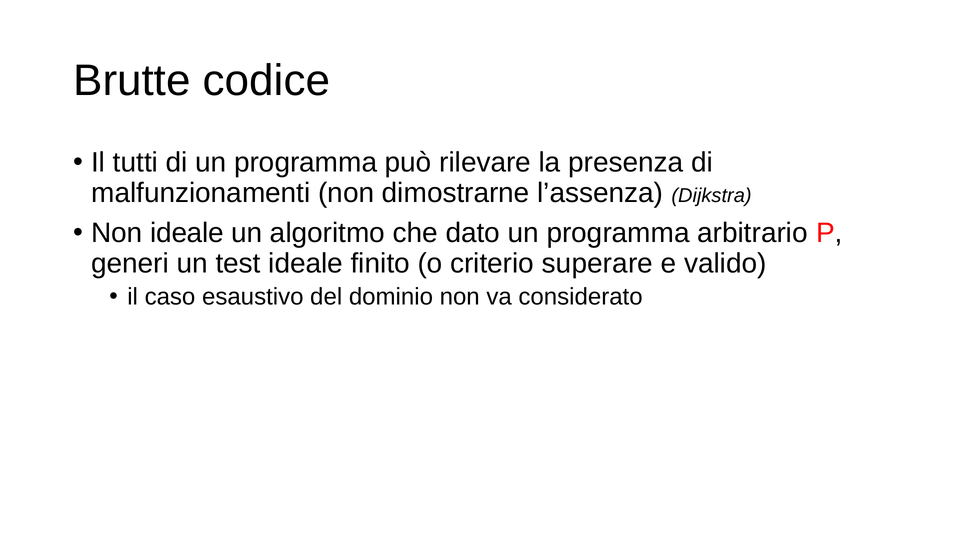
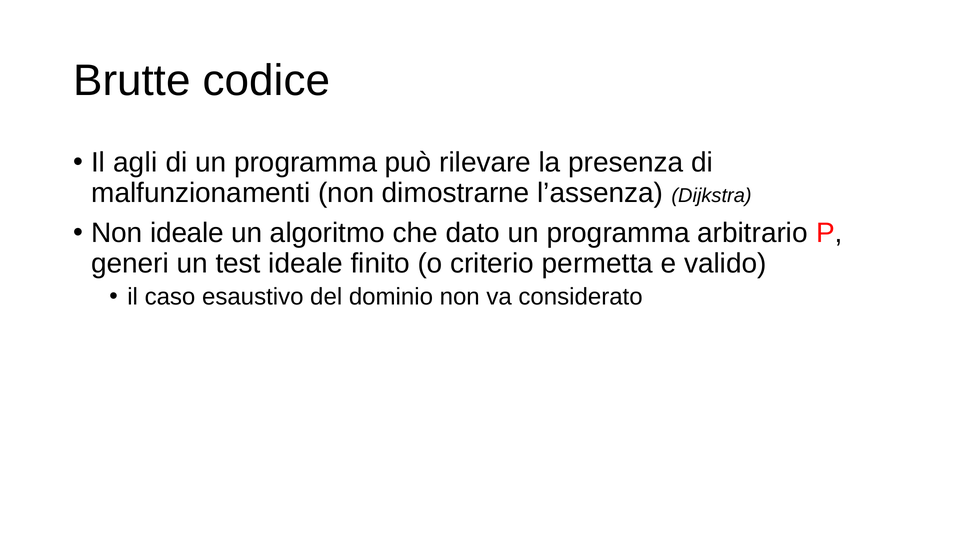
tutti: tutti -> agli (135, 162)
superare: superare -> permetta (597, 263)
